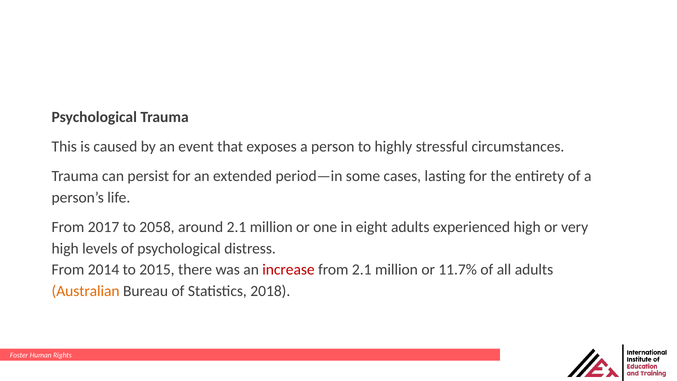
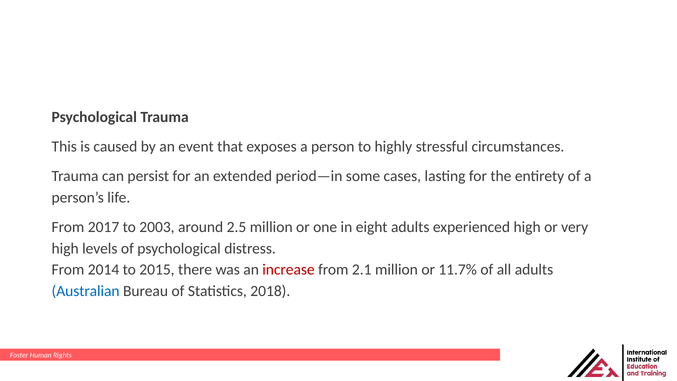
2058: 2058 -> 2003 (157, 227)
around 2.1: 2.1 -> 2.5 (236, 227)
Australian colour: orange -> blue (86, 291)
